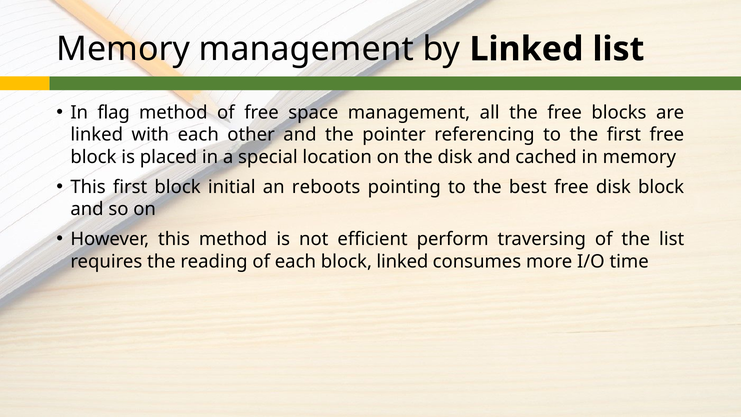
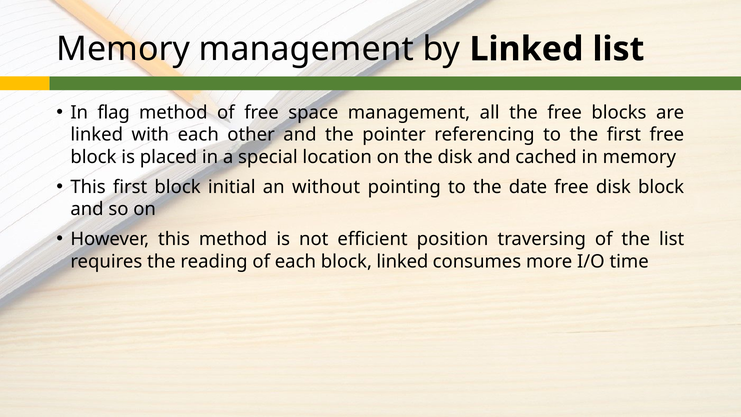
reboots: reboots -> without (326, 187)
best: best -> date (528, 187)
perform: perform -> position (453, 239)
